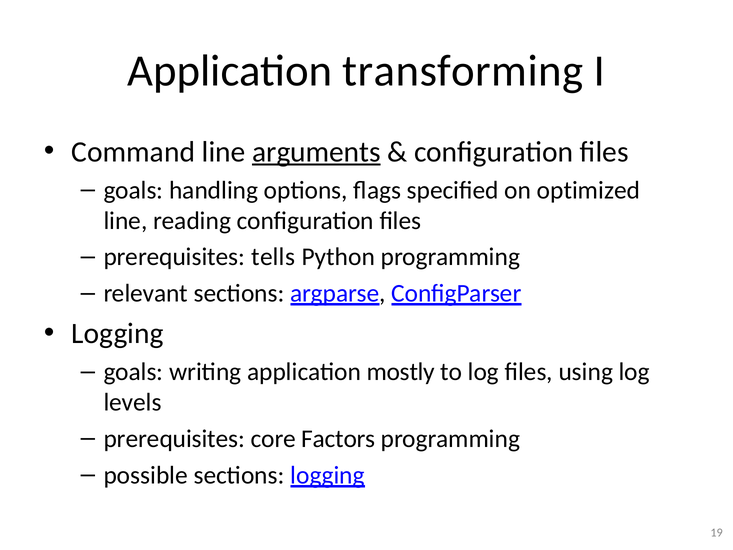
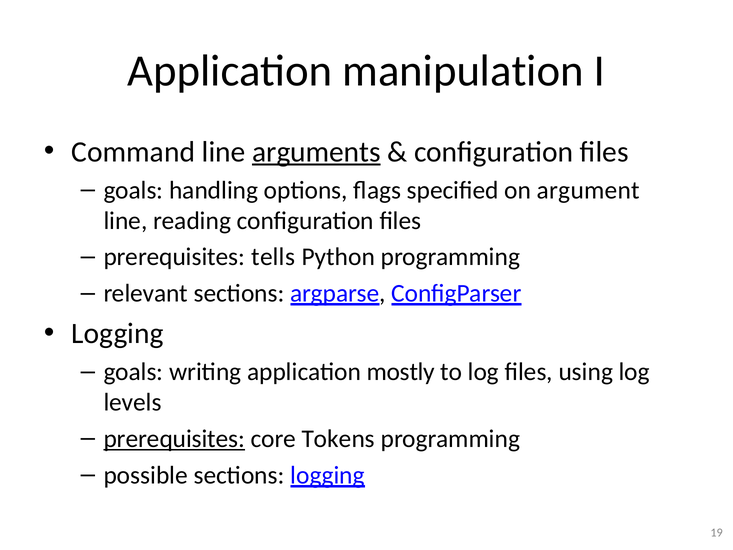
transforming: transforming -> manipulation (463, 71)
optimized: optimized -> argument (588, 190)
prerequisites underline: none -> present (174, 439)
Factors: Factors -> Tokens (338, 439)
